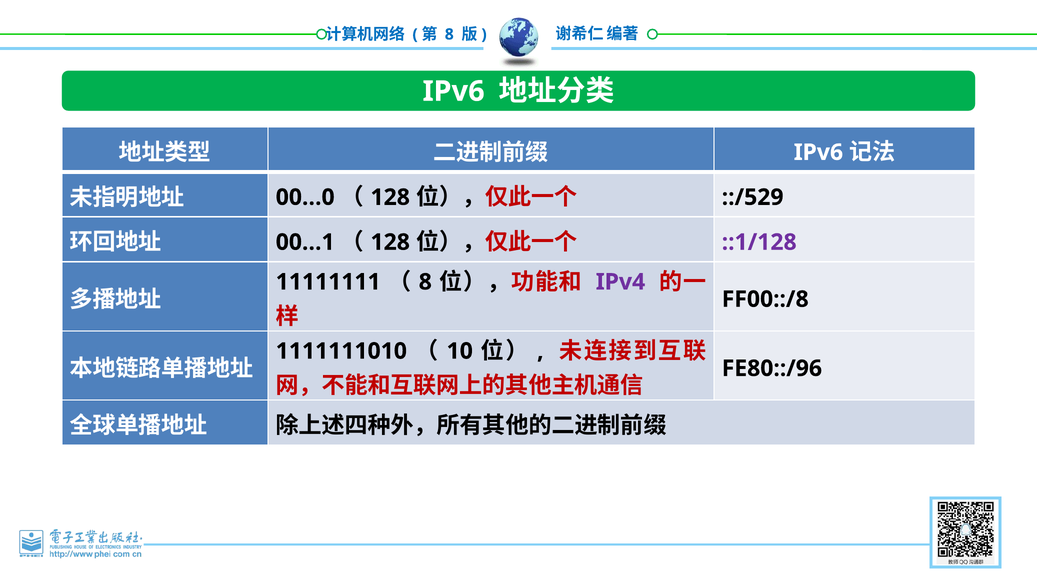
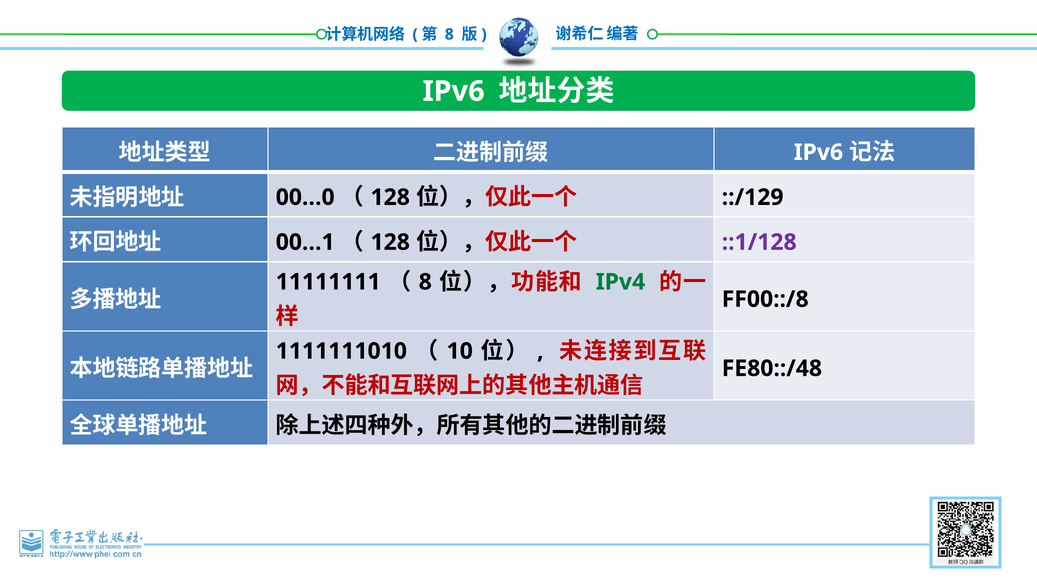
::/529: ::/529 -> ::/129 (753, 197)
IPv4 colour: purple -> green (620, 282)
FE80::/96: FE80::/96 -> FE80::/48 (772, 369)
